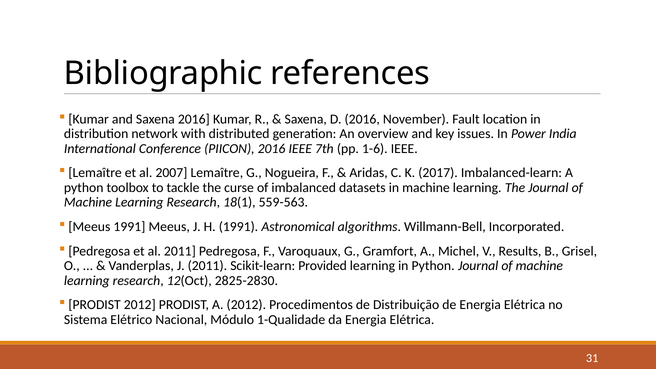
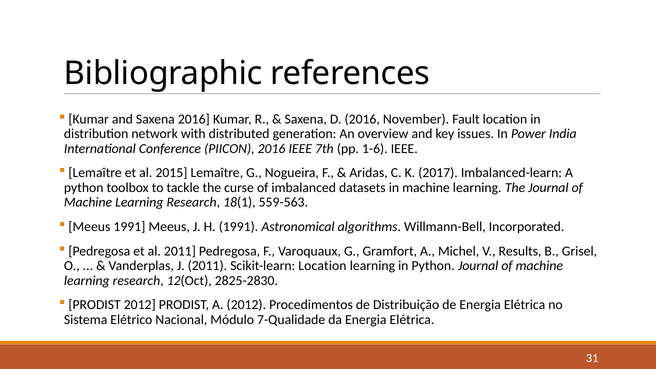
2007: 2007 -> 2015 (171, 173)
Scikit-learn Provided: Provided -> Location (322, 266)
1-Qualidade: 1-Qualidade -> 7-Qualidade (291, 320)
